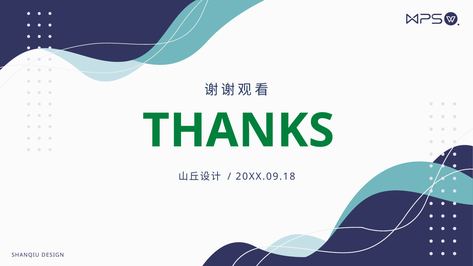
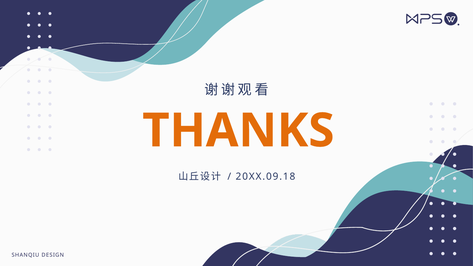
THANKS colour: green -> orange (238, 131)
